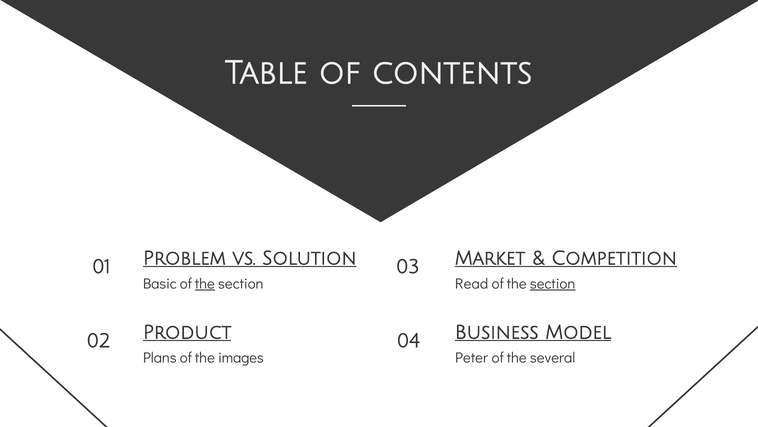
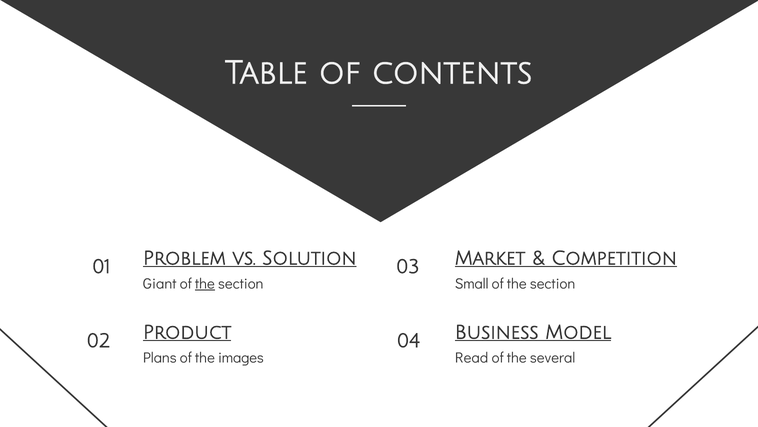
Basic: Basic -> Giant (160, 283)
Read: Read -> Small (472, 283)
section underline: present -> none (553, 283)
Peter: Peter -> Read (472, 357)
